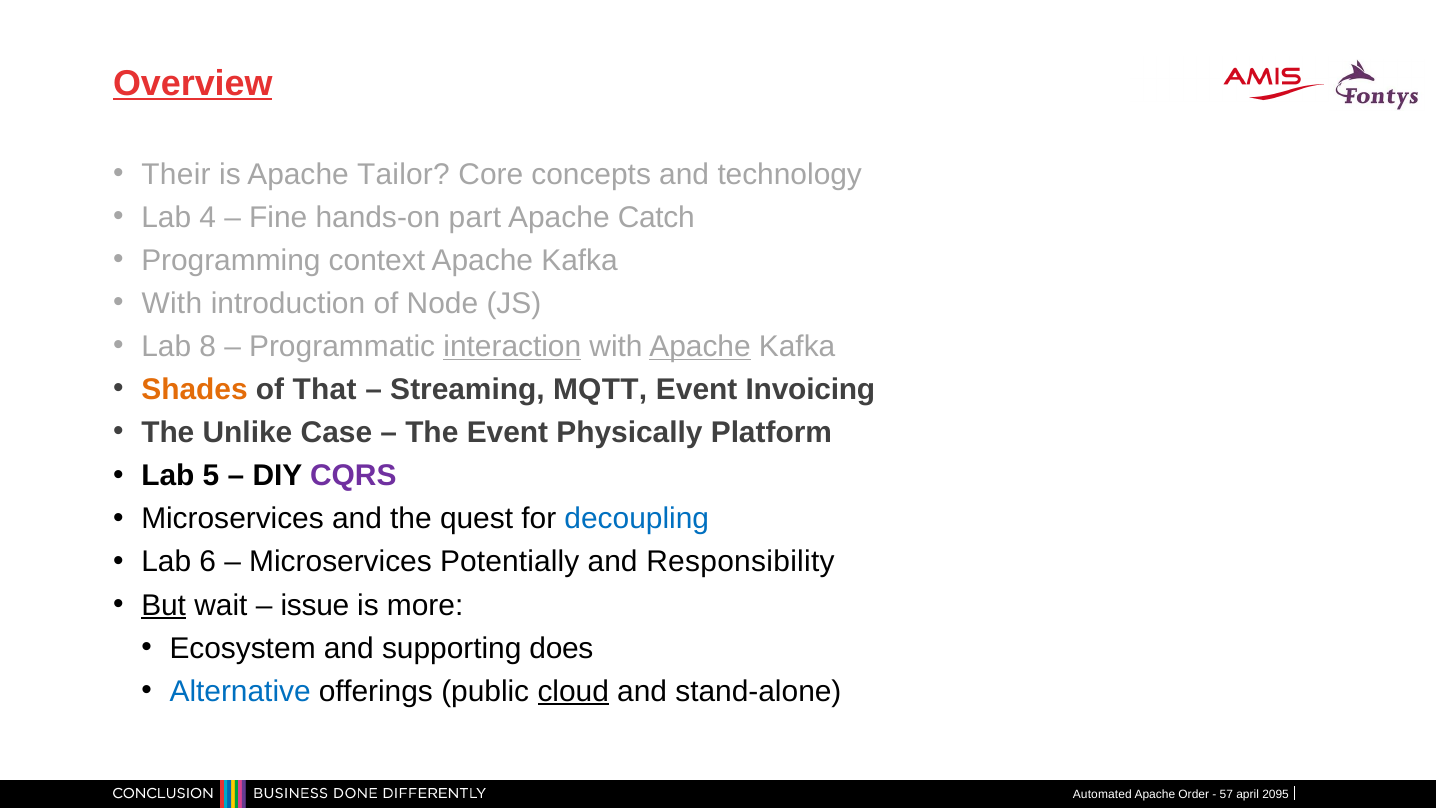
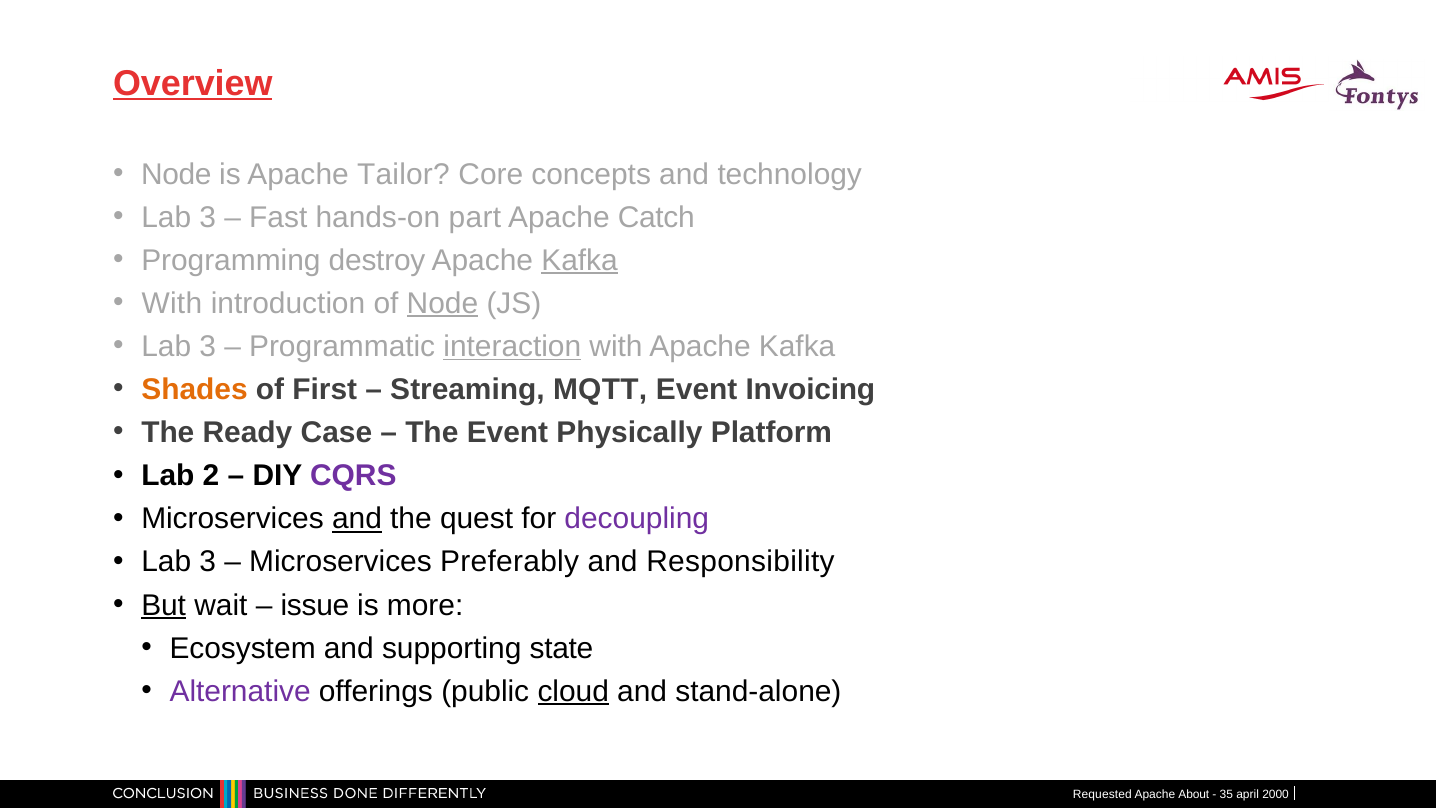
Their: Their -> Node (176, 174)
4: 4 -> 3 (208, 217)
Fine: Fine -> Fast (278, 217)
context: context -> destroy (377, 260)
Kafka underline: none -> present (580, 260)
Node underline: none -> present (442, 303)
8: 8 -> 3 (208, 347)
Apache underline: present -> none (700, 347)
That: That -> First (325, 390)
Unlike: Unlike -> Ready (247, 433)
5: 5 -> 2 (211, 476)
and underline: none -> present (357, 519)
decoupling colour: blue -> purple (637, 519)
6: 6 -> 3 (208, 562)
Potentially: Potentially -> Preferably (510, 562)
does: does -> state (561, 648)
Alternative colour: blue -> purple (240, 691)
Automated: Automated -> Requested (1102, 794)
Order: Order -> About (1194, 794)
57: 57 -> 35 (1226, 794)
2095: 2095 -> 2000 (1276, 794)
